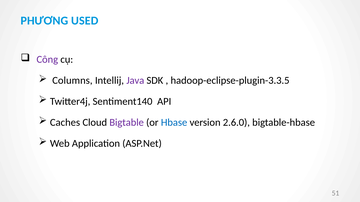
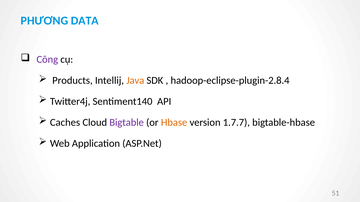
USED: USED -> DATA (85, 21)
Columns: Columns -> Products (72, 81)
Java colour: purple -> orange (135, 81)
hadoop-eclipse-plugin-3.3.5: hadoop-eclipse-plugin-3.3.5 -> hadoop-eclipse-plugin-2.8.4 (230, 81)
Hbase colour: blue -> orange (174, 123)
2.6.0: 2.6.0 -> 1.7.7 (236, 123)
